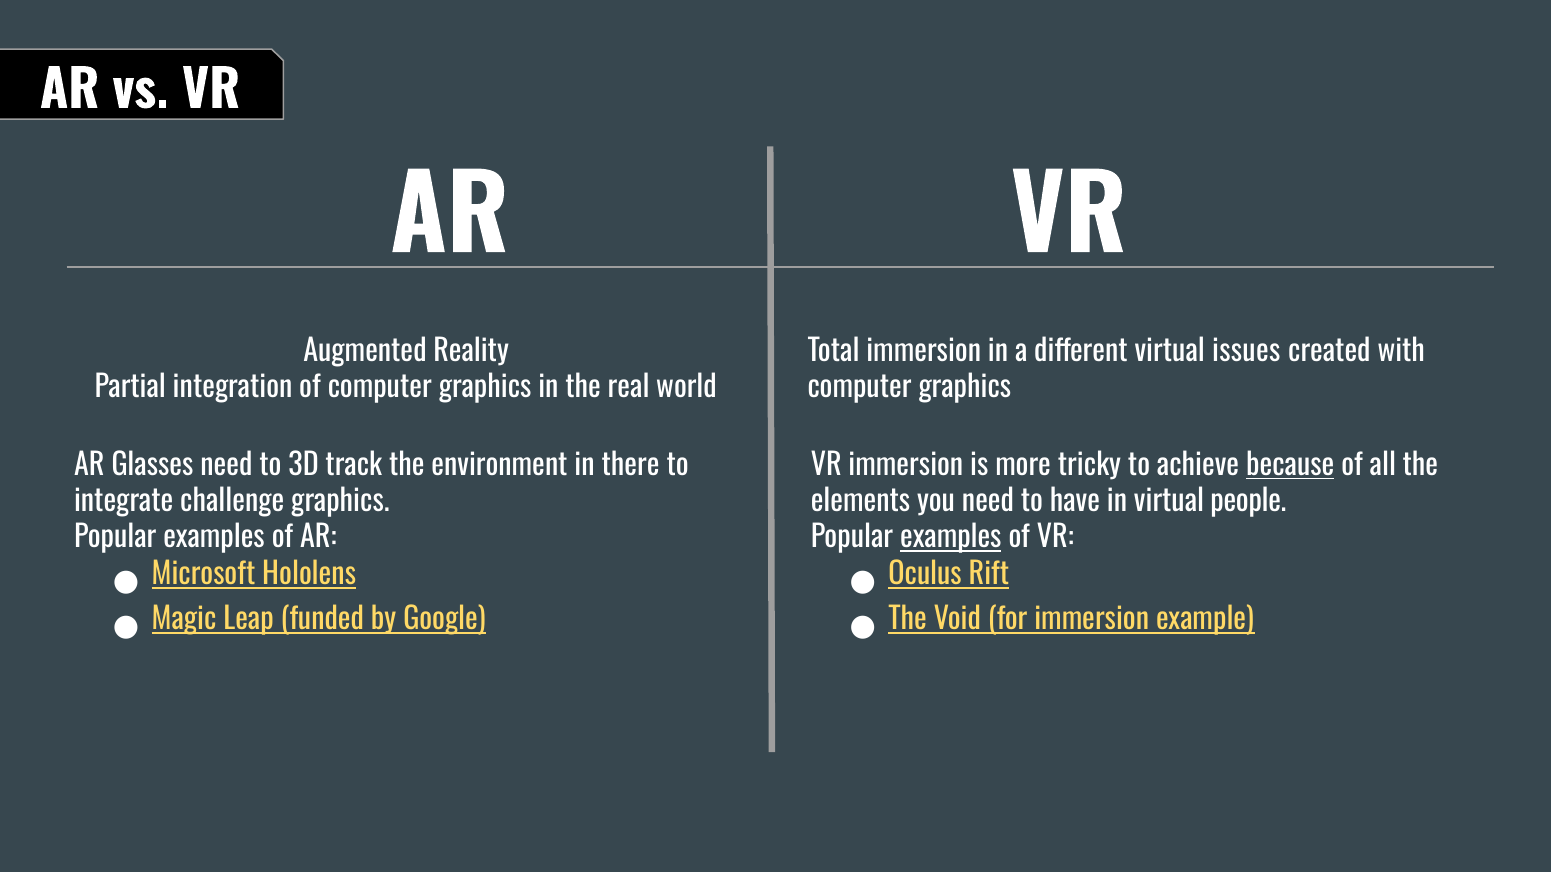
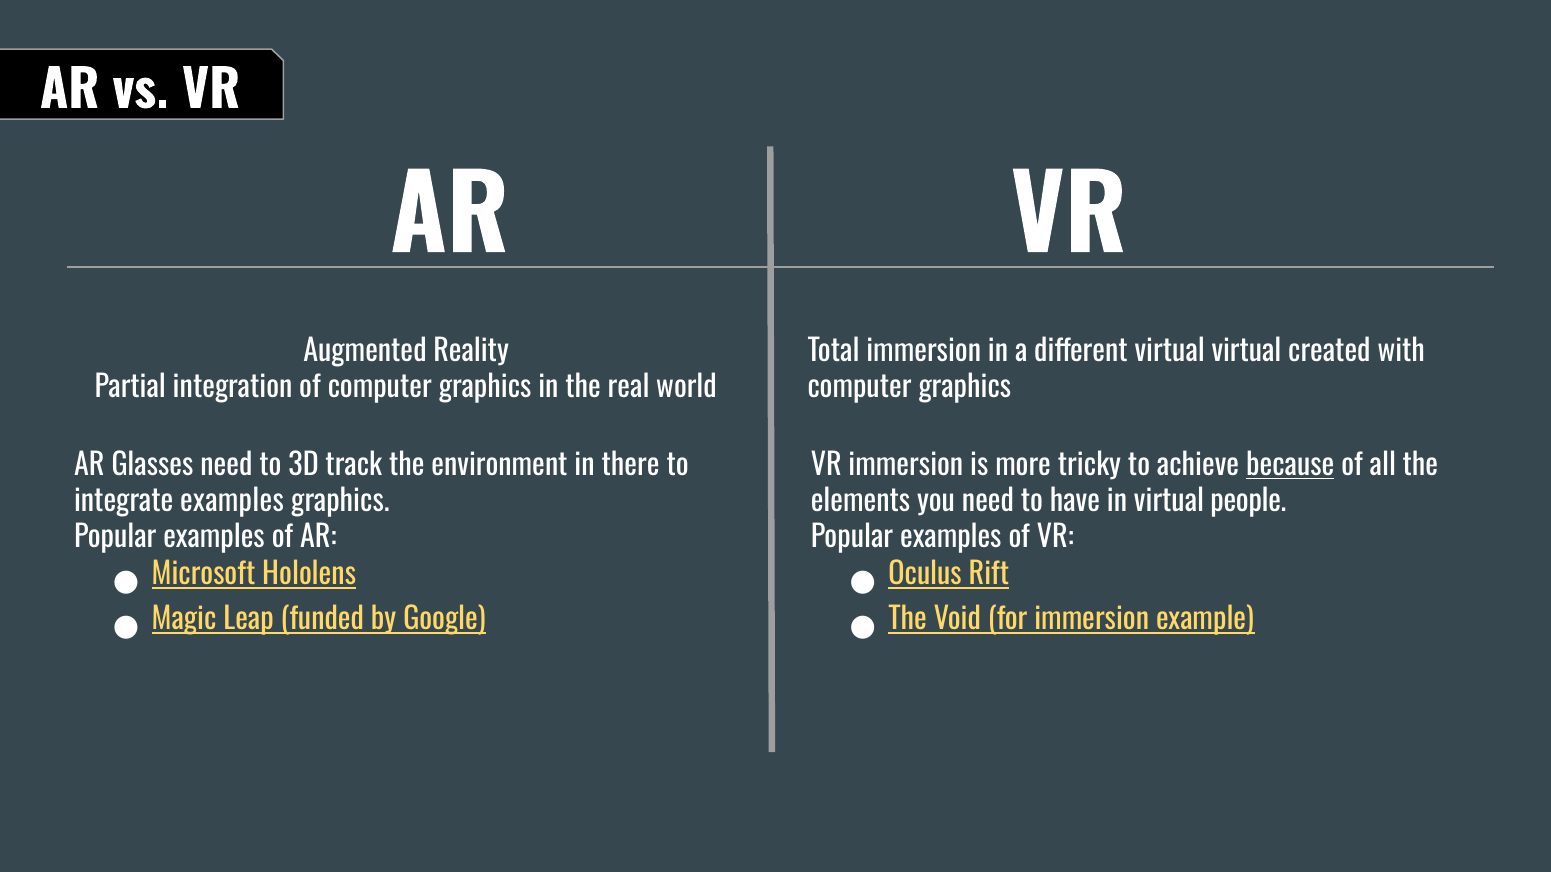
virtual issues: issues -> virtual (1246, 352)
integrate challenge: challenge -> examples (232, 502)
examples underline: present -> none (951, 538)
